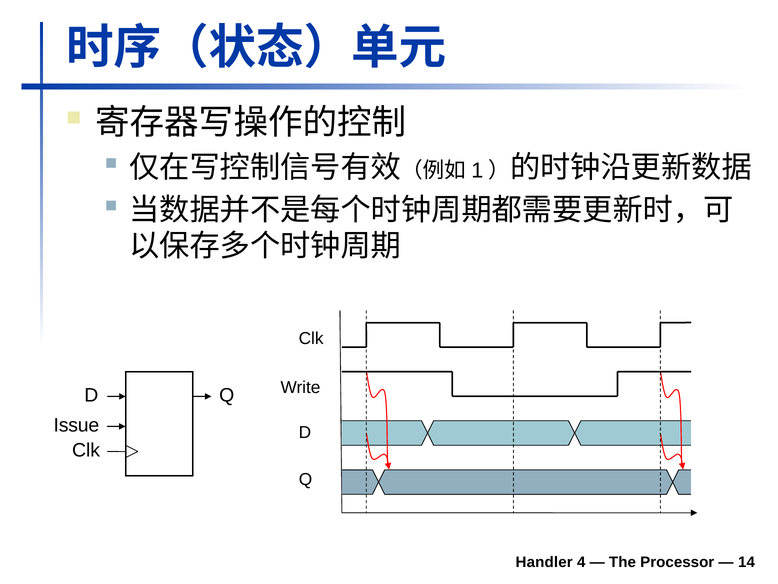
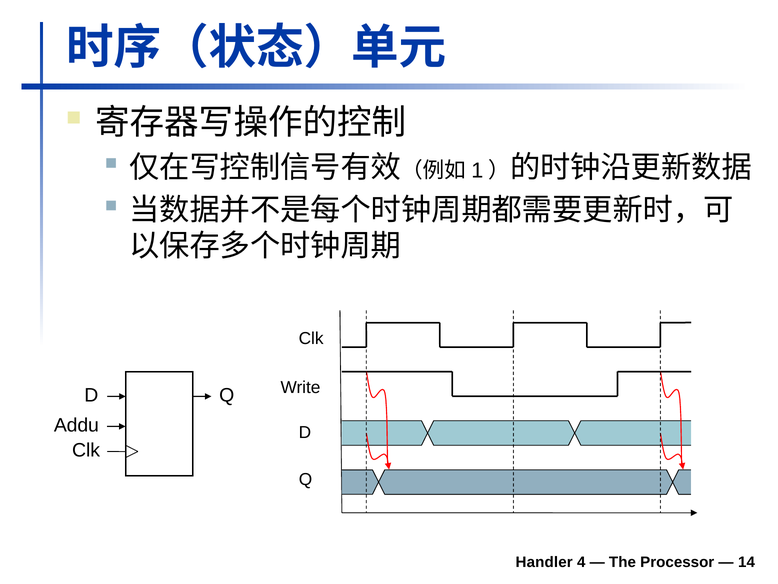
Issue: Issue -> Addu (76, 425)
